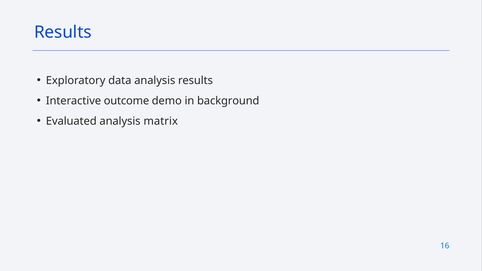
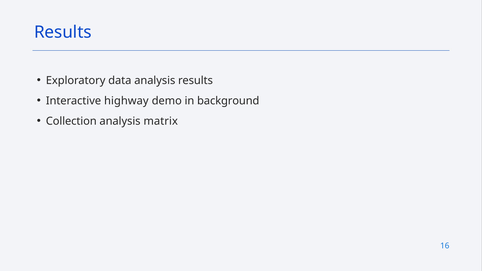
outcome: outcome -> highway (126, 101)
Evaluated: Evaluated -> Collection (71, 121)
